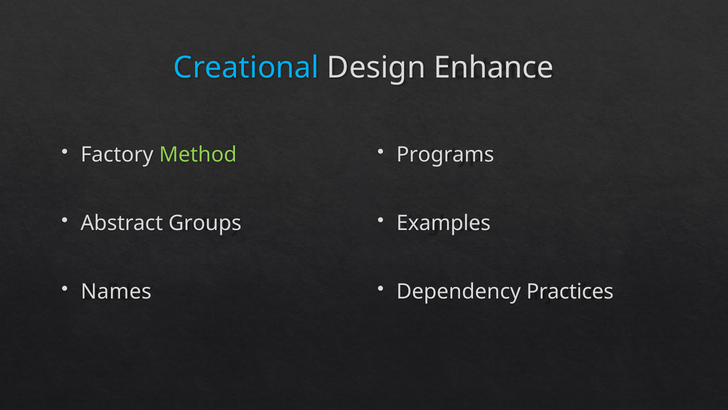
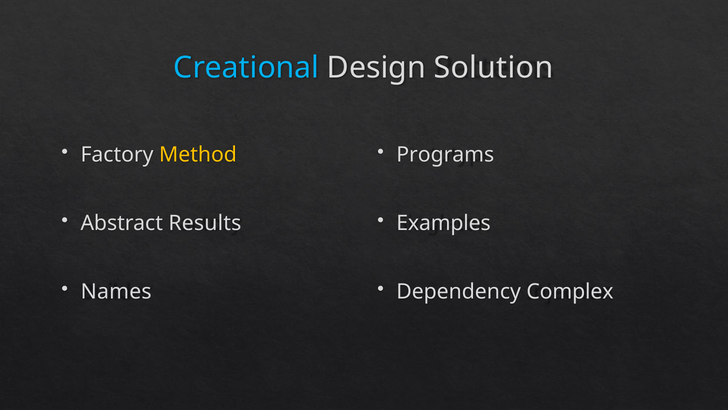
Enhance: Enhance -> Solution (493, 67)
Method colour: light green -> yellow (198, 155)
Groups: Groups -> Results (205, 223)
Practices: Practices -> Complex (570, 292)
